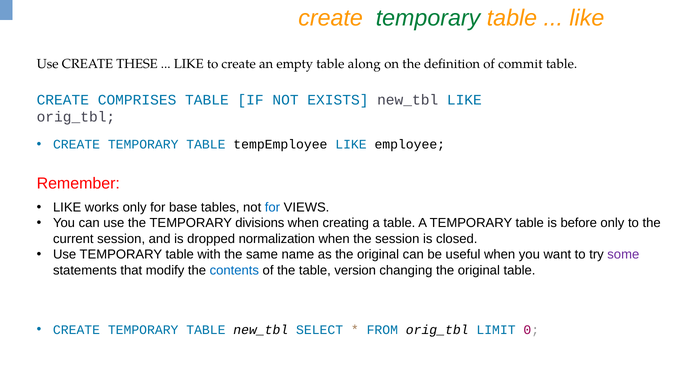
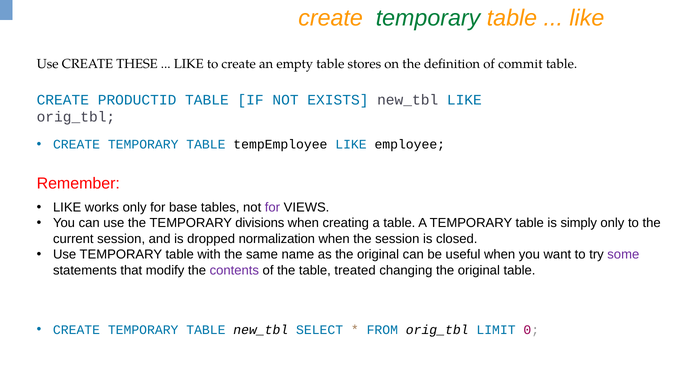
along: along -> stores (364, 64)
COMPRISES: COMPRISES -> PRODUCTID (137, 100)
for colour: blue -> purple (272, 208)
before: before -> simply (579, 223)
contents colour: blue -> purple (234, 270)
version: version -> treated (355, 270)
